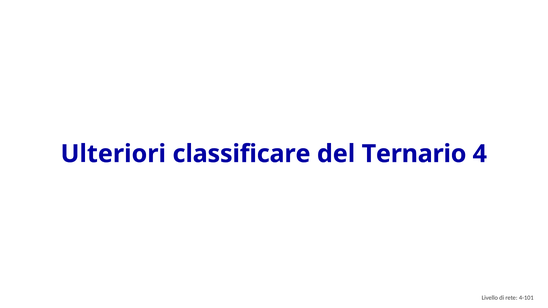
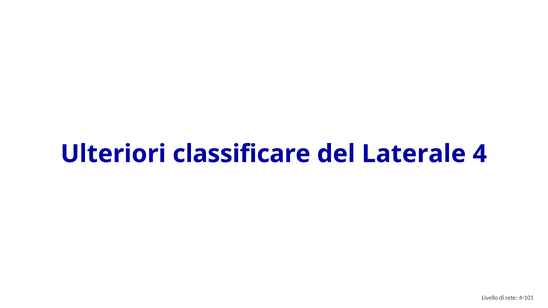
Ternario: Ternario -> Laterale (414, 154)
